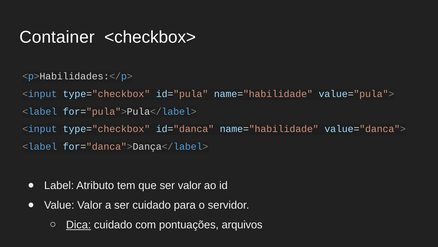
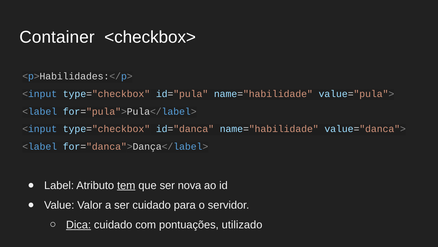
tem underline: none -> present (126, 185)
ser valor: valor -> nova (190, 185)
arquivos: arquivos -> utilizado (242, 224)
